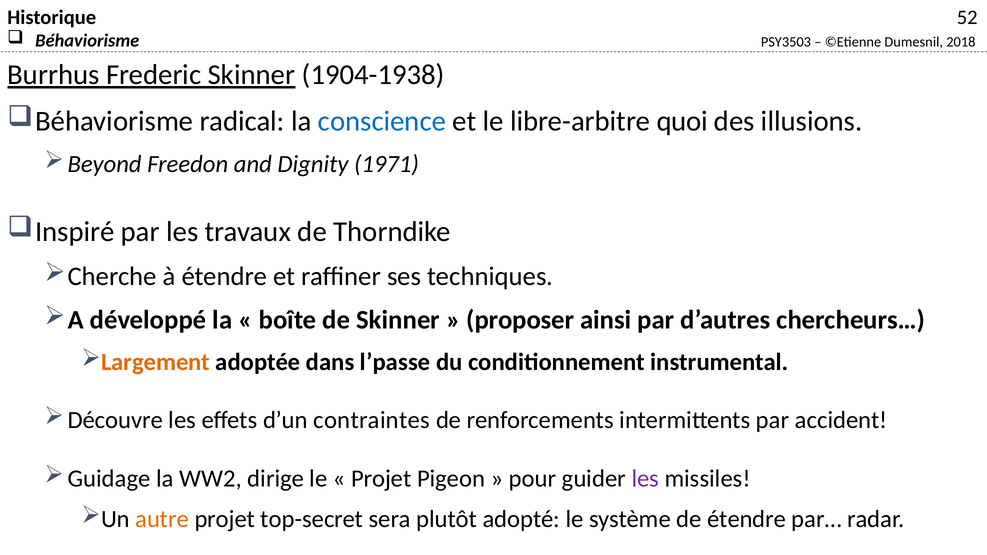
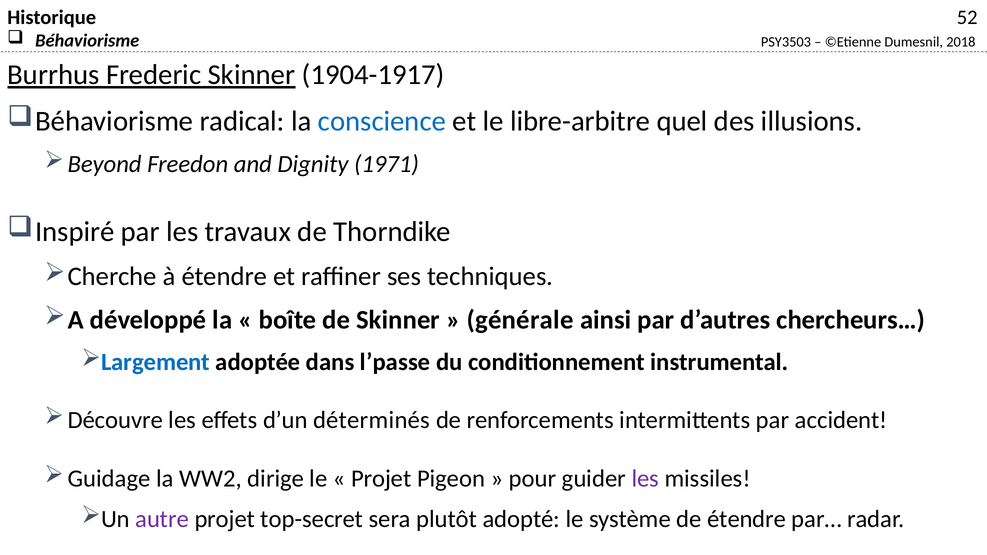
1904-1938: 1904-1938 -> 1904-1917 (373, 75)
quoi: quoi -> quel (682, 121)
proposer: proposer -> générale (520, 320)
Largement colour: orange -> blue (156, 362)
contraintes: contraintes -> déterminés (372, 420)
autre colour: orange -> purple (162, 519)
